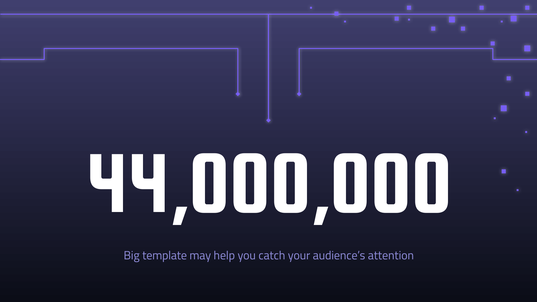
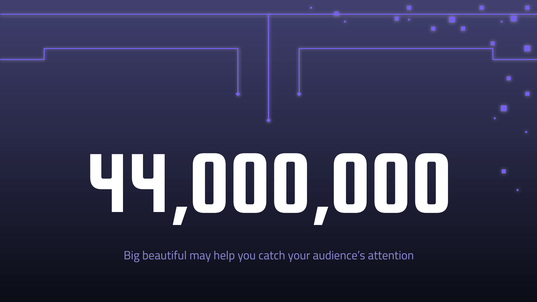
template: template -> beautiful (165, 256)
